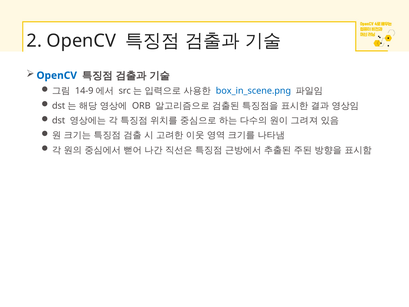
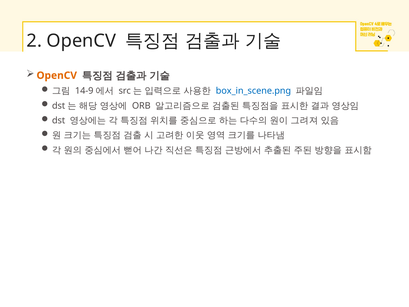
OpenCV colour: blue -> orange (57, 75)
